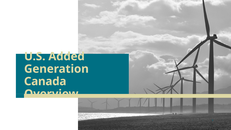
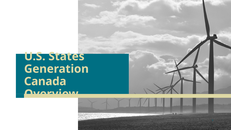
Added: Added -> States (66, 56)
